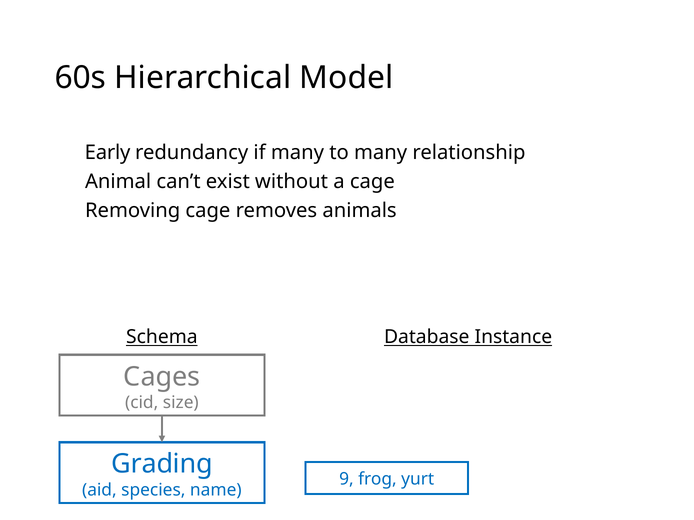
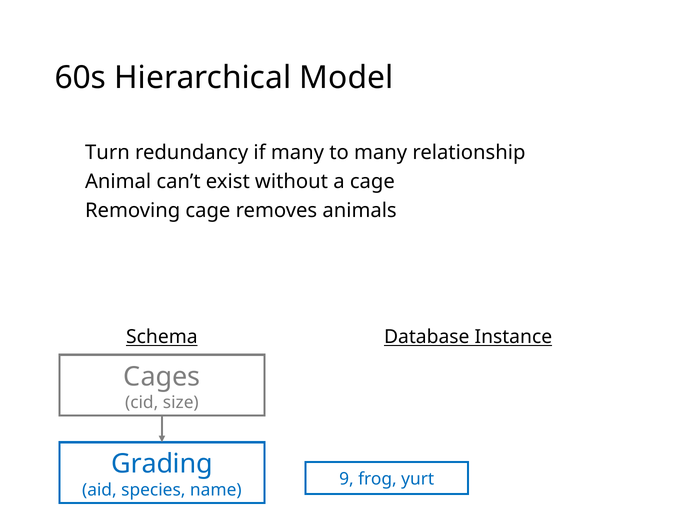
Early: Early -> Turn (107, 153)
